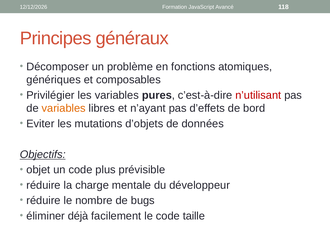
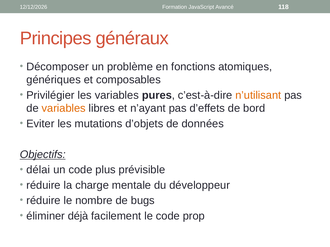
n’utilisant colour: red -> orange (258, 95)
objet: objet -> délai (38, 170)
taille: taille -> prop (194, 216)
